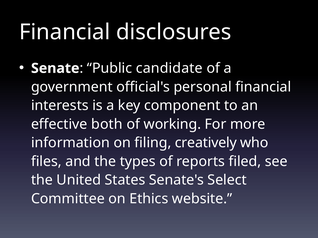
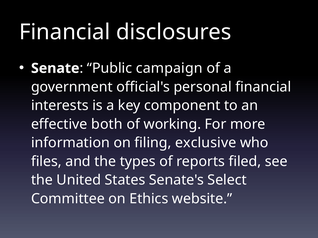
candidate: candidate -> campaign (169, 68)
creatively: creatively -> exclusive (206, 143)
